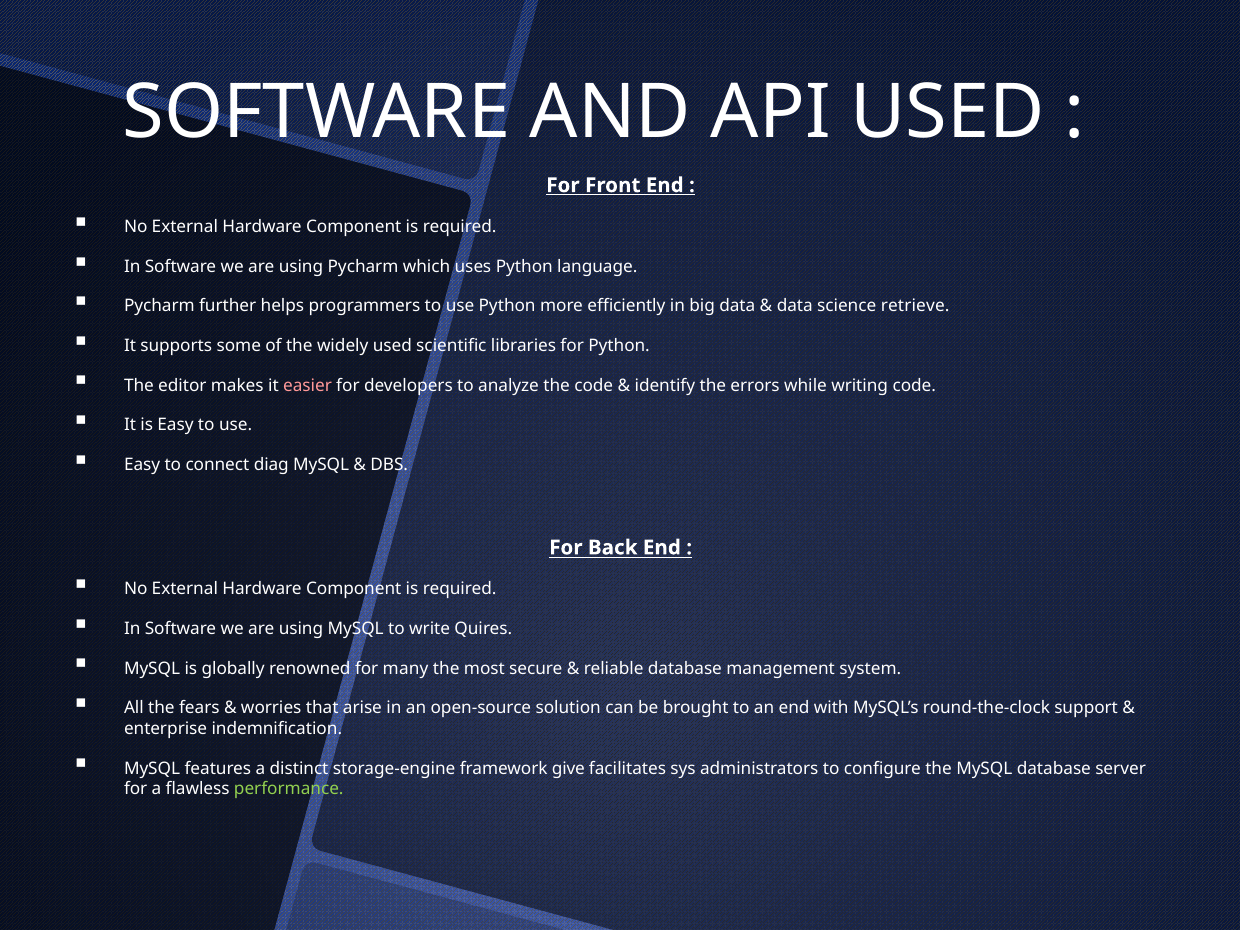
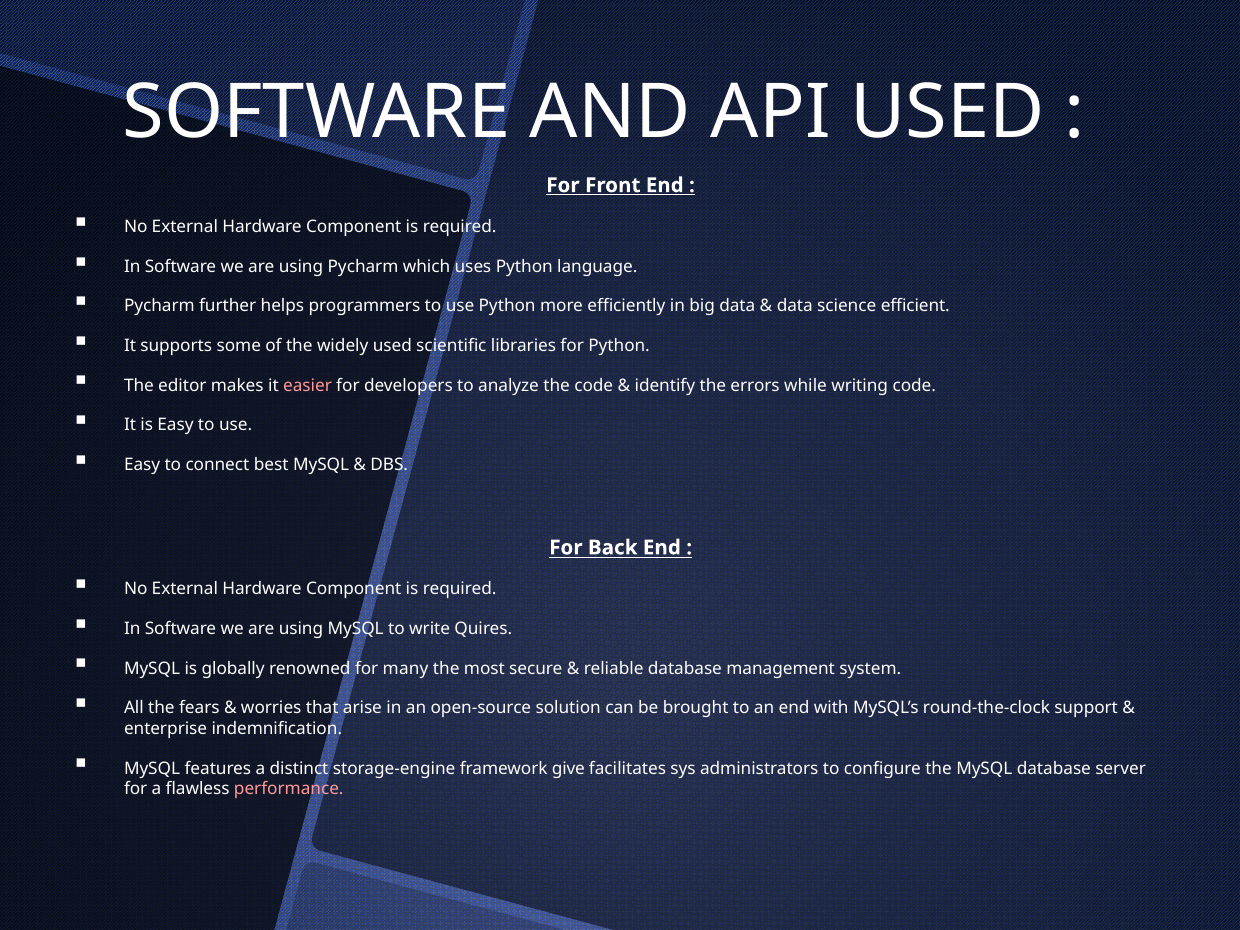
retrieve: retrieve -> efficient (915, 306)
diag: diag -> best (271, 465)
performance colour: light green -> pink (289, 789)
